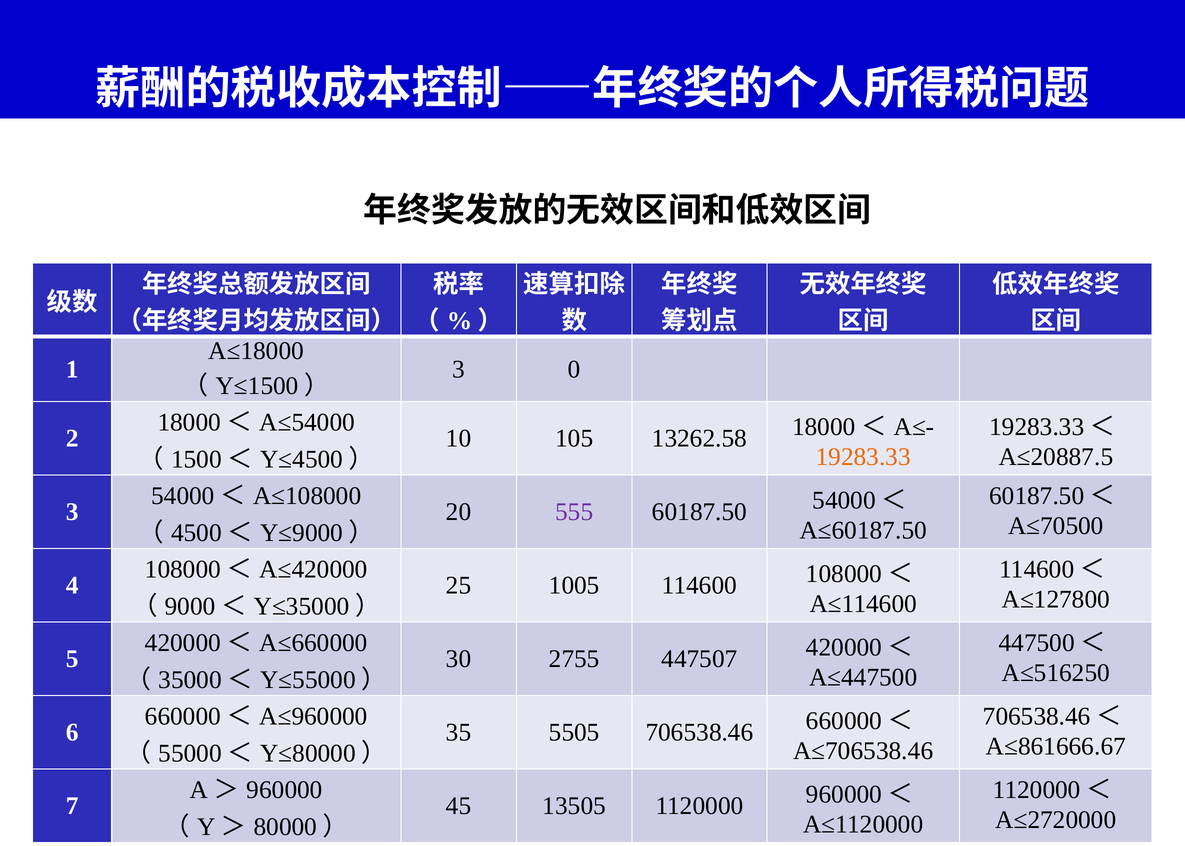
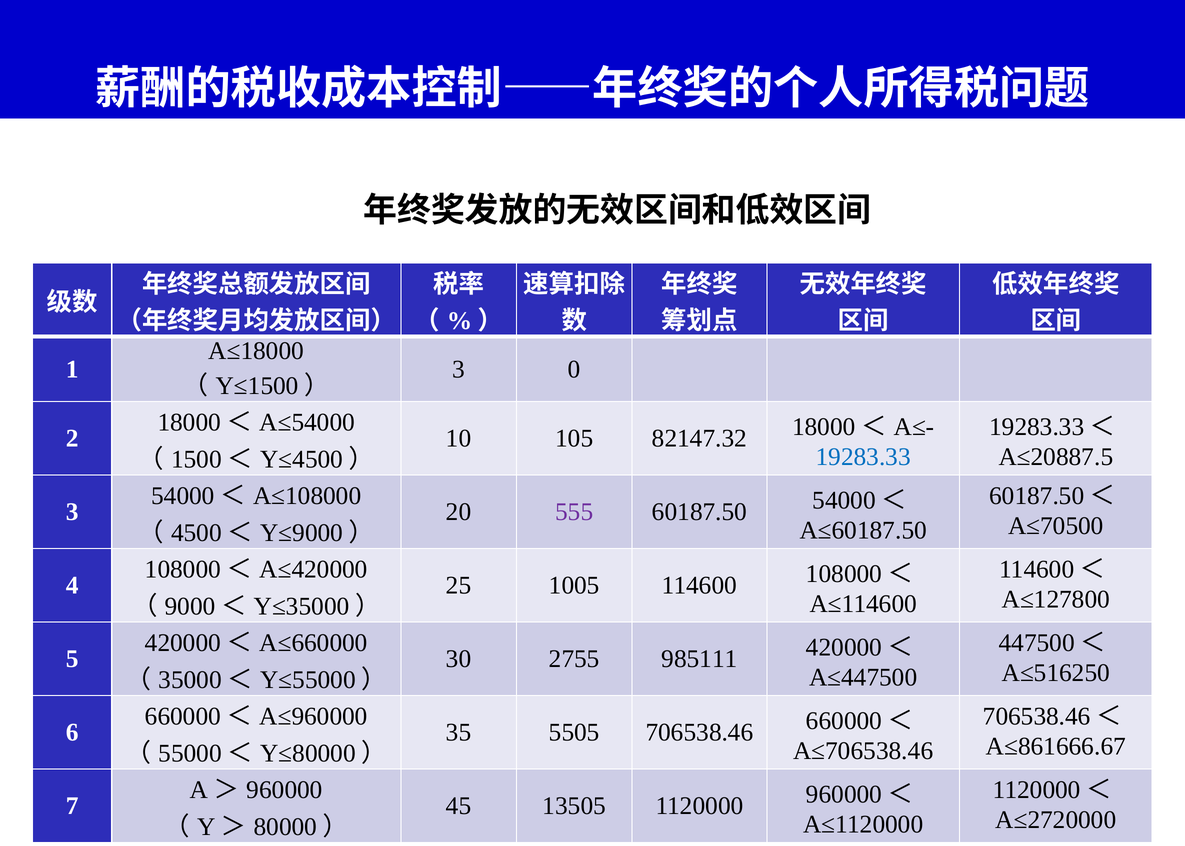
13262.58: 13262.58 -> 82147.32 (699, 439)
19283.33 colour: orange -> blue (863, 457)
447507: 447507 -> 985111 (699, 659)
